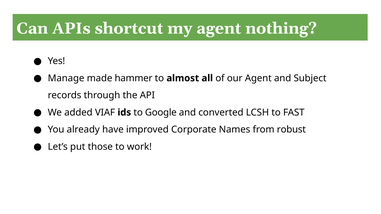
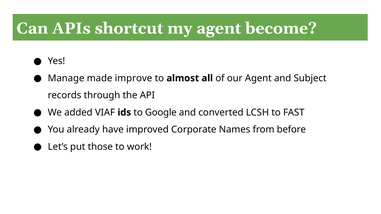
nothing: nothing -> become (281, 28)
hammer: hammer -> improve (133, 78)
robust: robust -> before (291, 130)
